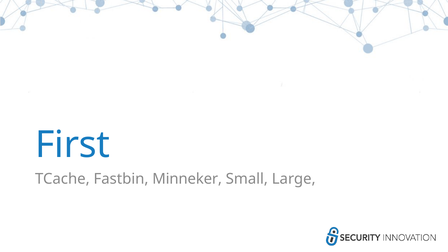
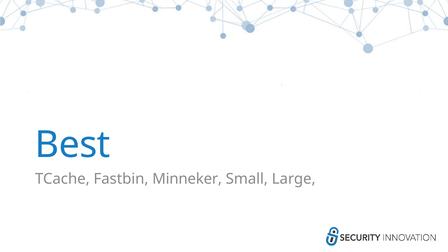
First: First -> Best (73, 145)
